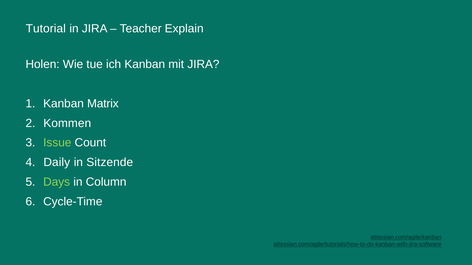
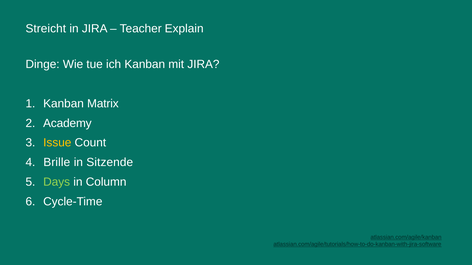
Tutorial: Tutorial -> Streicht (46, 29)
Holen: Holen -> Dinge (43, 65)
Kommen: Kommen -> Academy (67, 123)
Issue colour: light green -> yellow (57, 143)
Daily: Daily -> Brille (57, 163)
